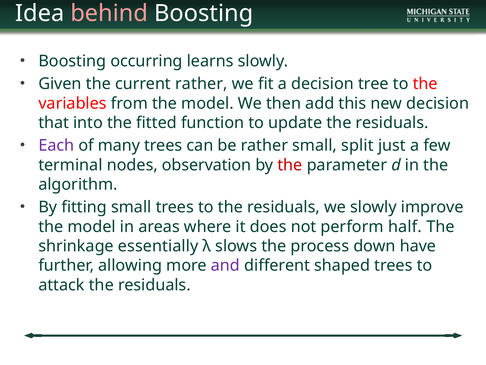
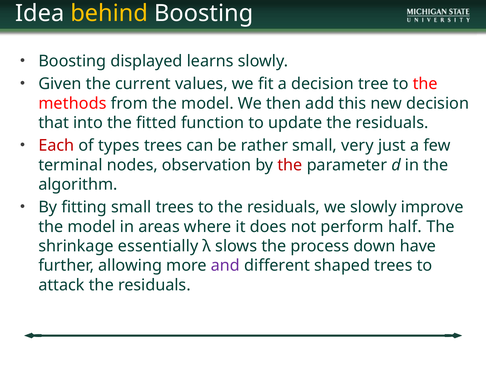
behind colour: pink -> yellow (109, 13)
occurring: occurring -> displayed (146, 61)
current rather: rather -> values (201, 84)
variables: variables -> methods (72, 103)
Each colour: purple -> red (56, 145)
many: many -> types (119, 145)
split: split -> very (357, 145)
